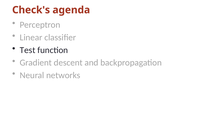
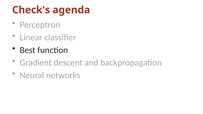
Test: Test -> Best (28, 50)
